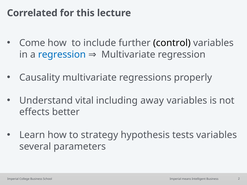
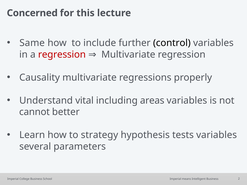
Correlated: Correlated -> Concerned (32, 13)
Come: Come -> Same (32, 43)
regression colour: blue -> red (62, 55)
away: away -> areas (152, 101)
effects: effects -> cannot (34, 112)
